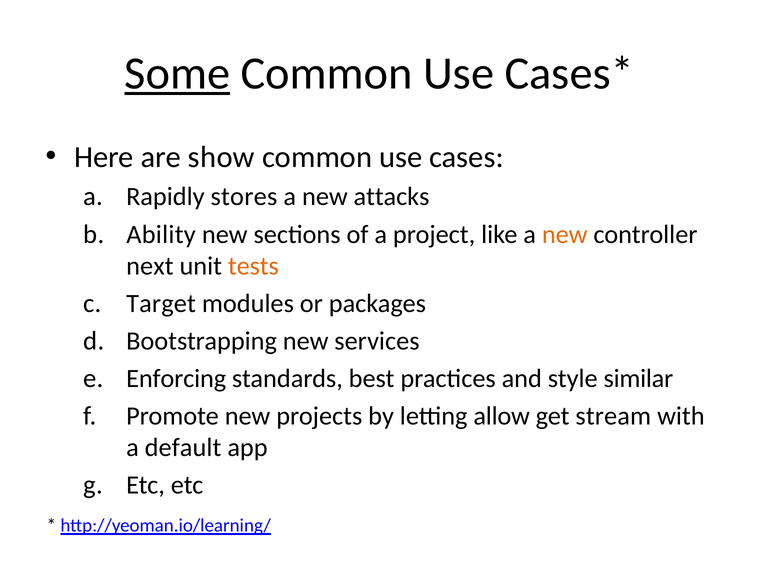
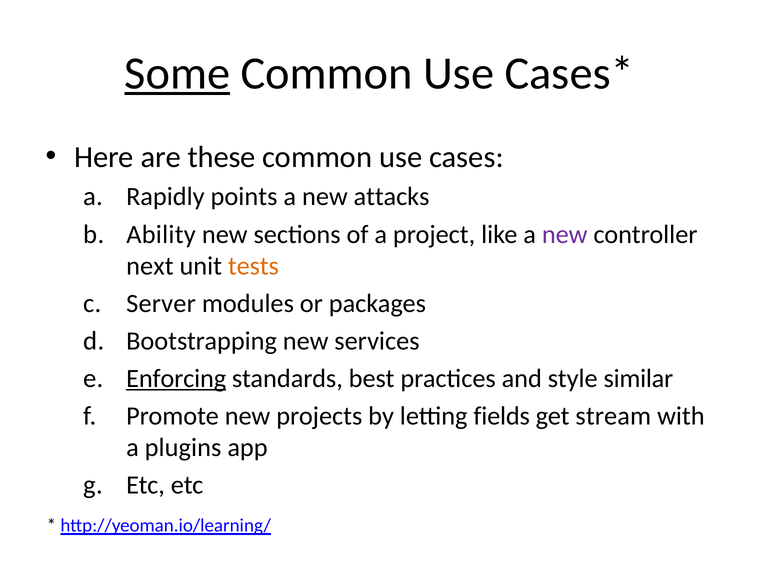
show: show -> these (222, 157)
stores: stores -> points (244, 197)
new colour: orange -> purple (565, 234)
Target: Target -> Server (161, 304)
Enforcing underline: none -> present (176, 379)
allow: allow -> fields (502, 416)
default: default -> plugins (183, 448)
